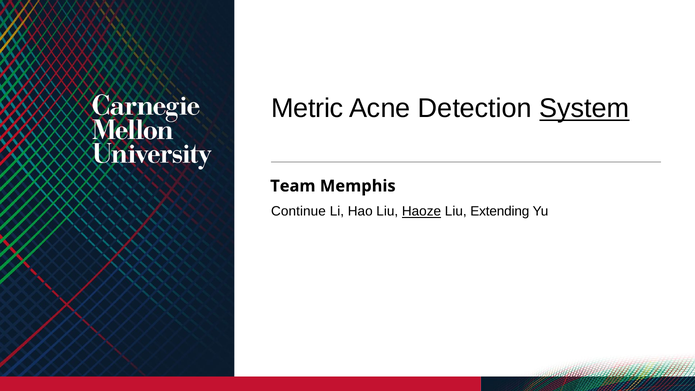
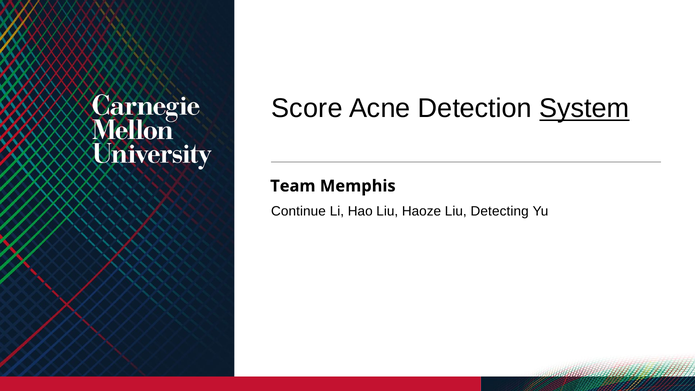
Metric: Metric -> Score (307, 109)
Haoze underline: present -> none (421, 212)
Extending: Extending -> Detecting (500, 212)
